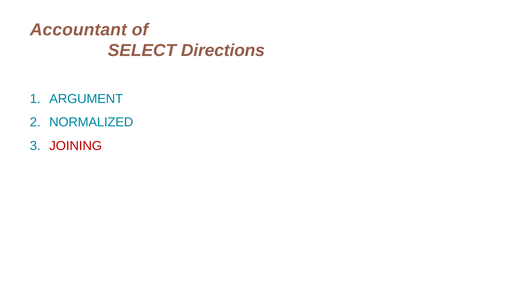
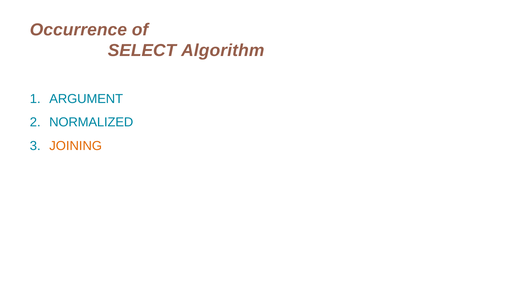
Accountant: Accountant -> Occurrence (78, 30)
Directions: Directions -> Algorithm (223, 51)
JOINING colour: red -> orange (76, 146)
